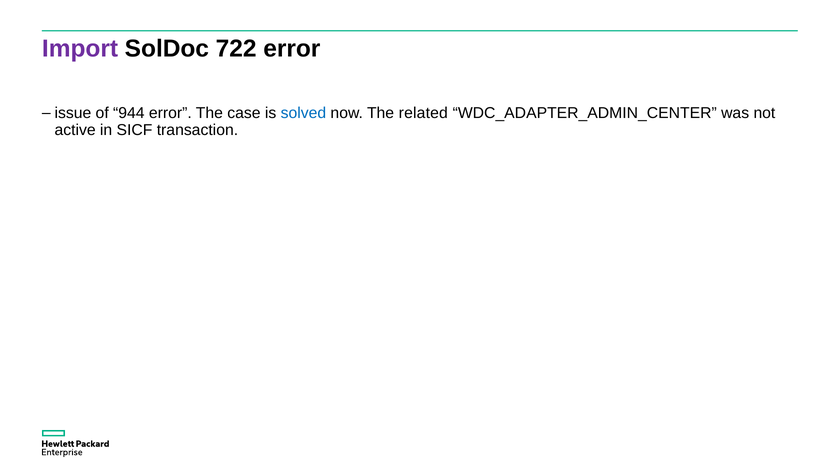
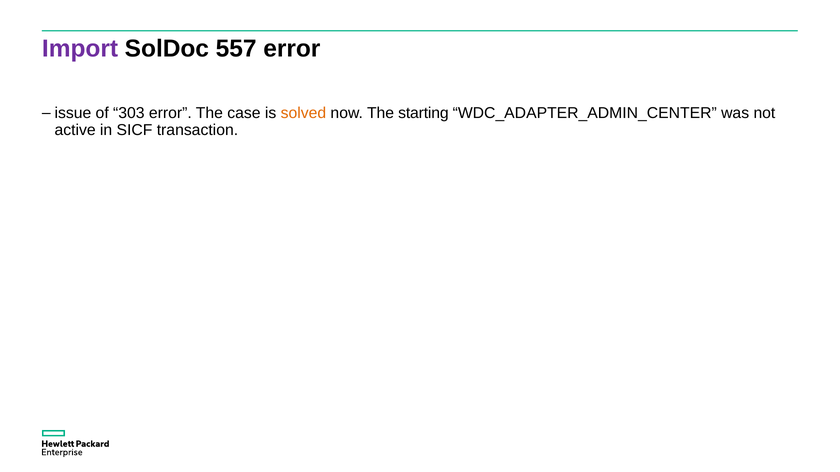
722: 722 -> 557 (236, 49)
944: 944 -> 303 (129, 113)
solved colour: blue -> orange (303, 113)
related: related -> starting (423, 113)
